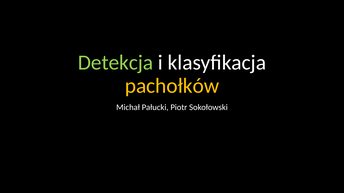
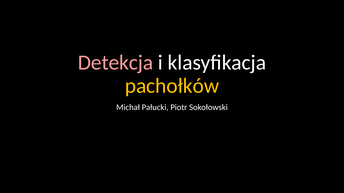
Detekcja colour: light green -> pink (115, 63)
